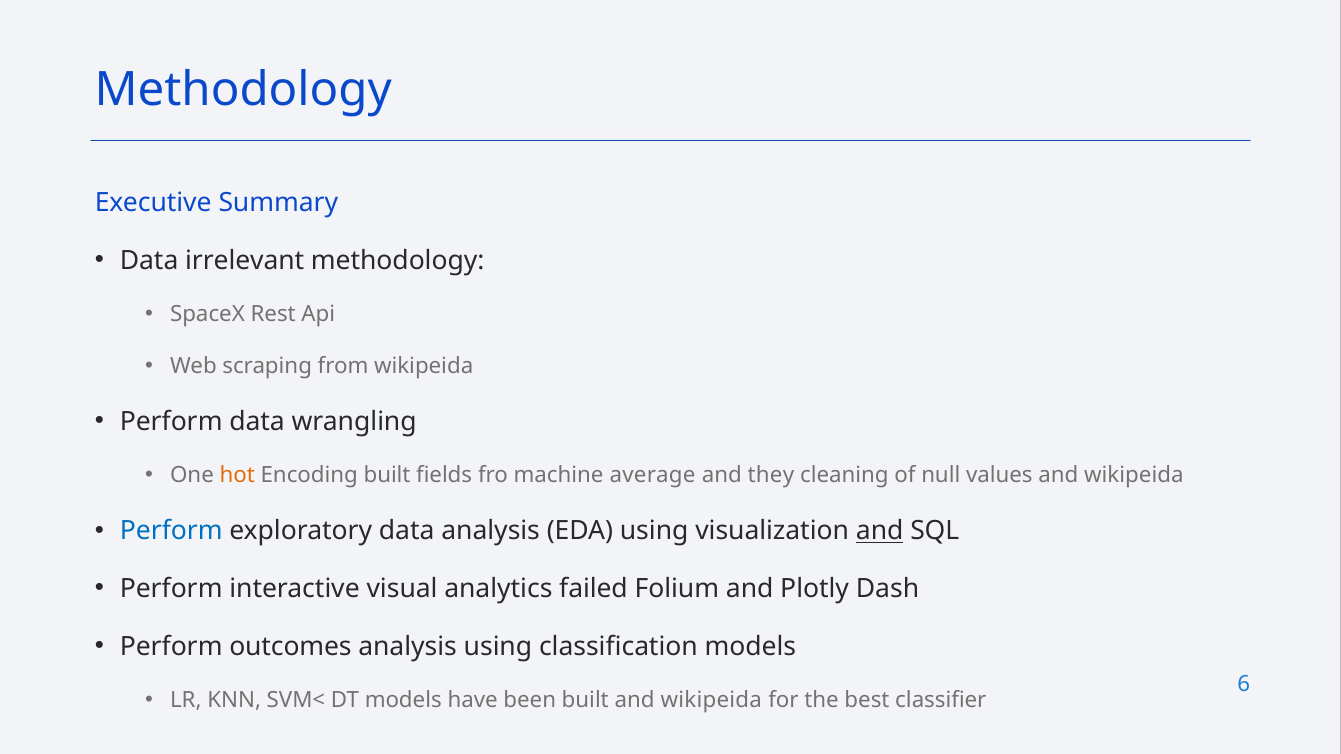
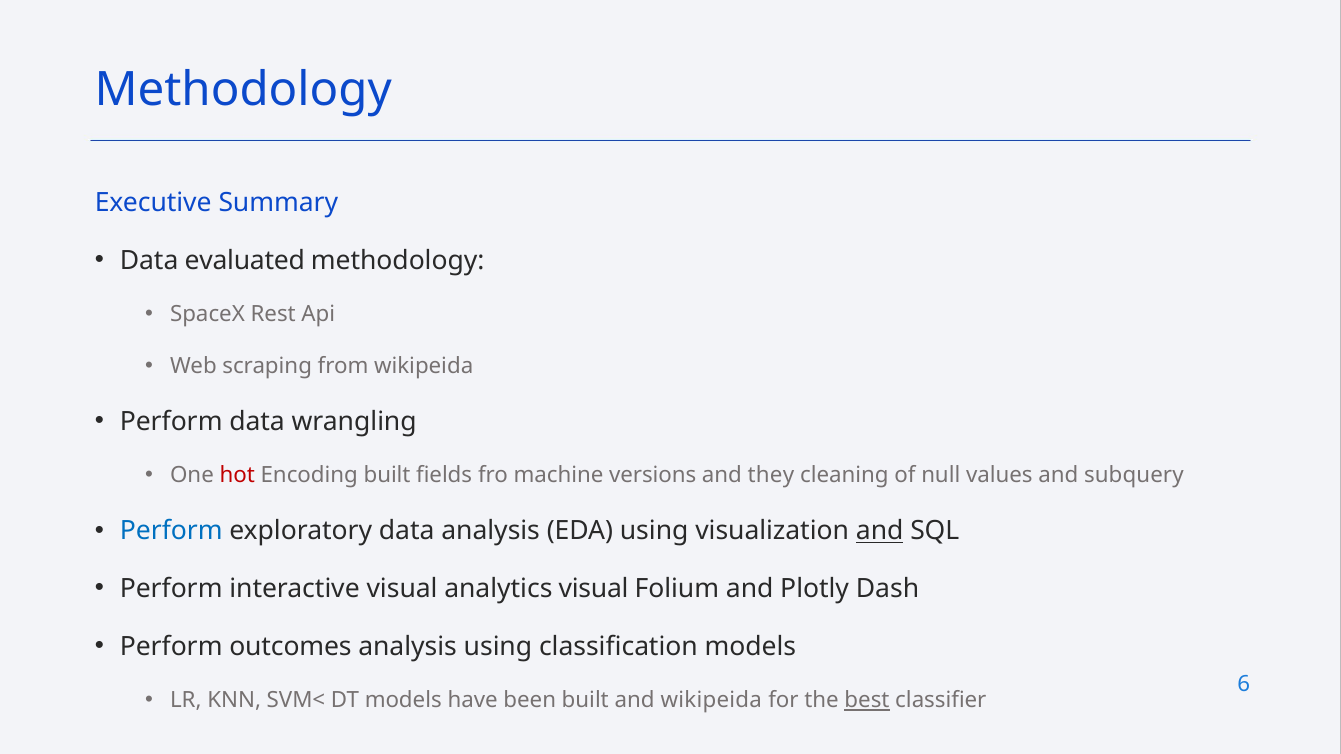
irrelevant: irrelevant -> evaluated (245, 261)
hot colour: orange -> red (237, 476)
average: average -> versions (653, 476)
values and wikipeida: wikipeida -> subquery (1134, 476)
analytics failed: failed -> visual (594, 589)
best underline: none -> present (867, 701)
